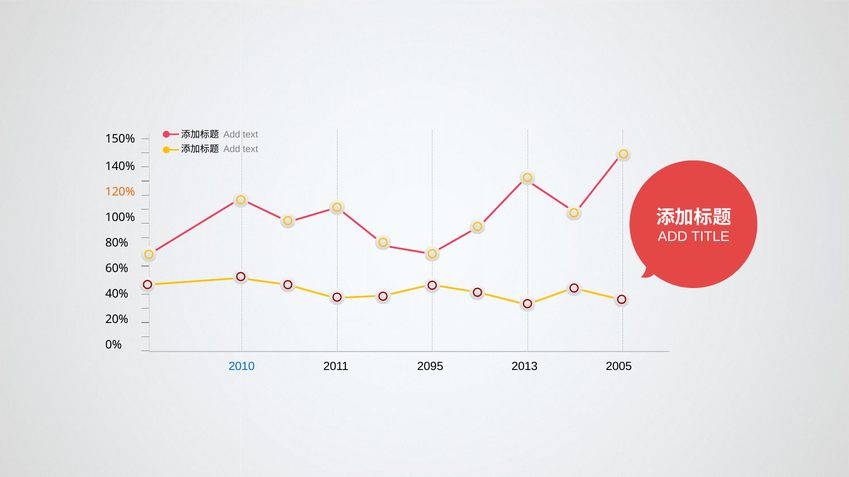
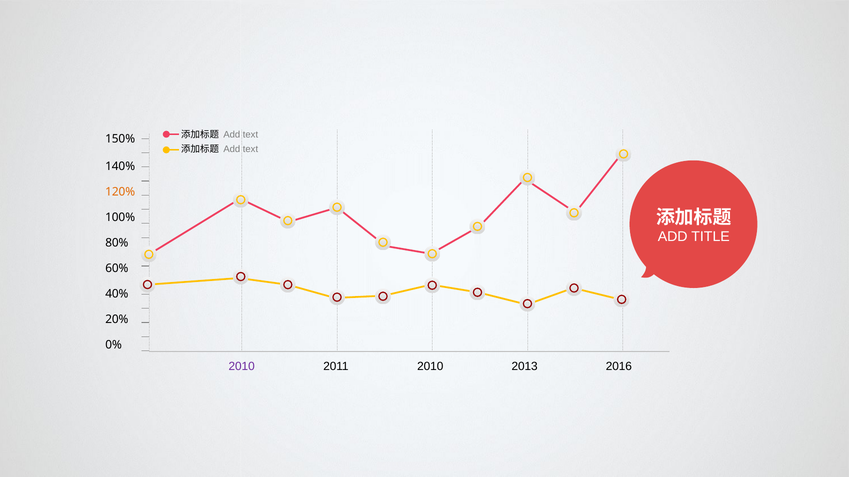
2010 colour: blue -> purple (242, 367)
2095: 2095 -> 2010 (430, 367)
2005: 2005 -> 2016 (619, 367)
